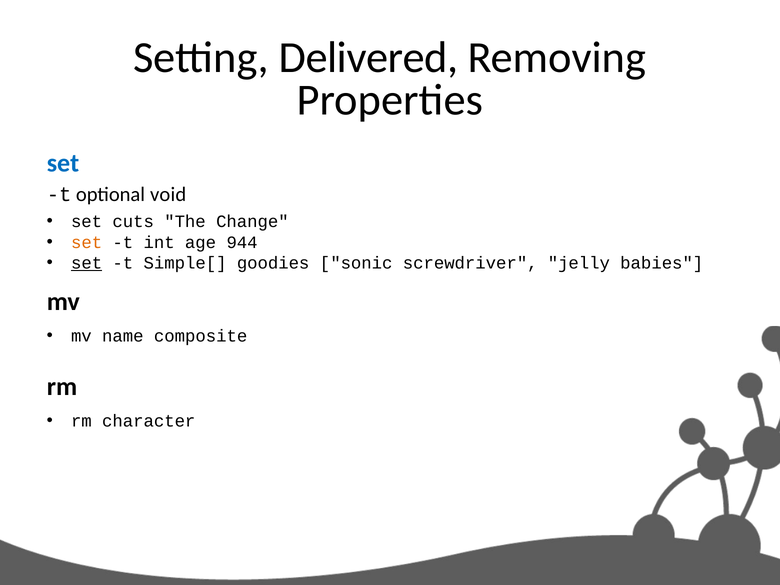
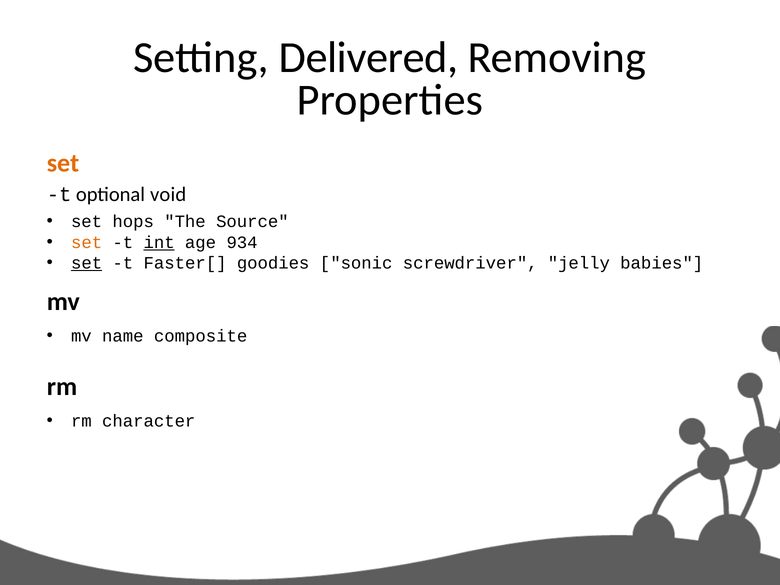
set colour: blue -> orange (63, 163)
cuts: cuts -> hops (133, 222)
Change: Change -> Source (252, 222)
int underline: none -> present (159, 242)
944: 944 -> 934 (242, 242)
Simple[: Simple[ -> Faster[ (185, 263)
